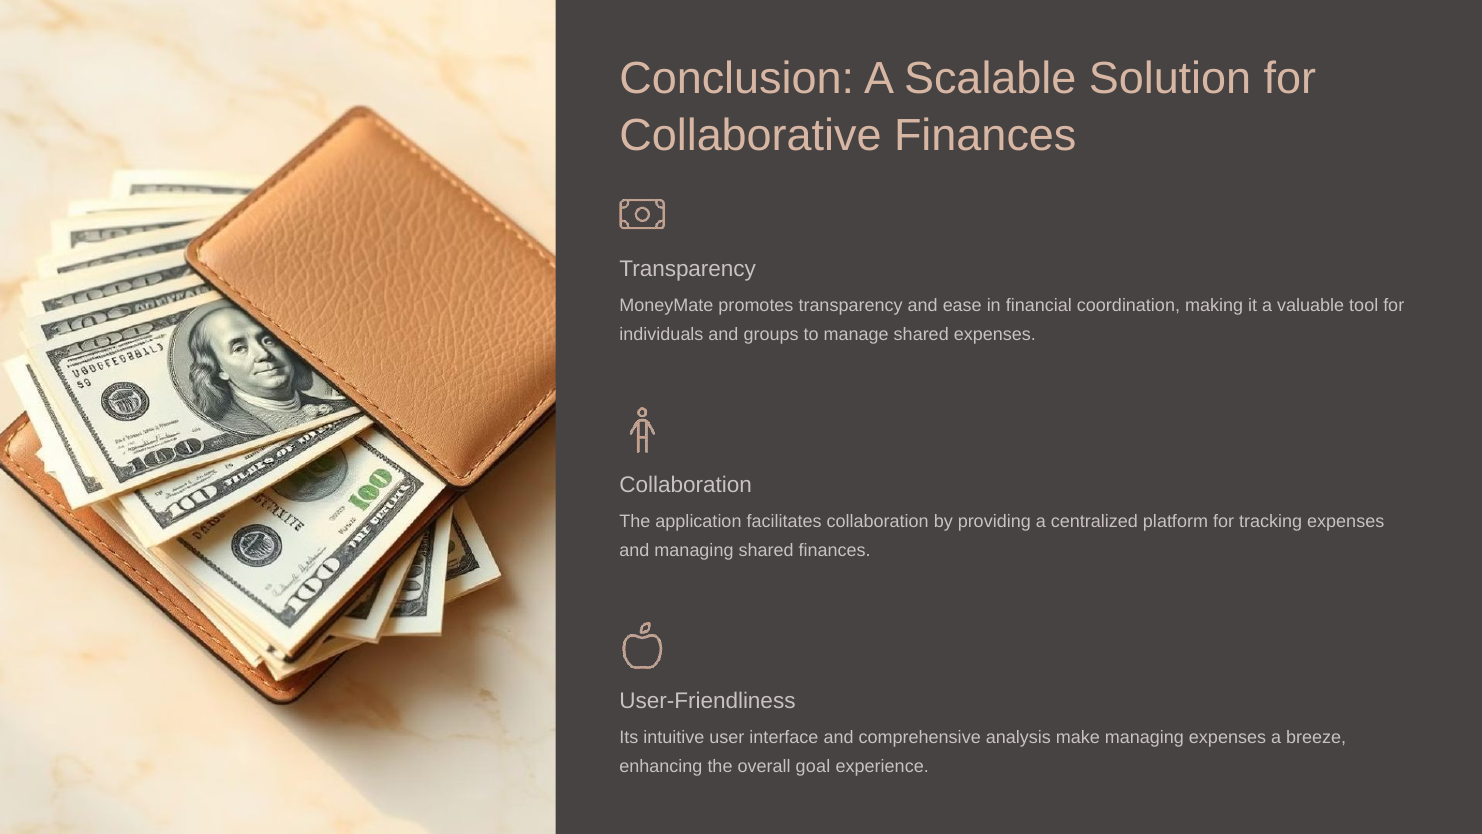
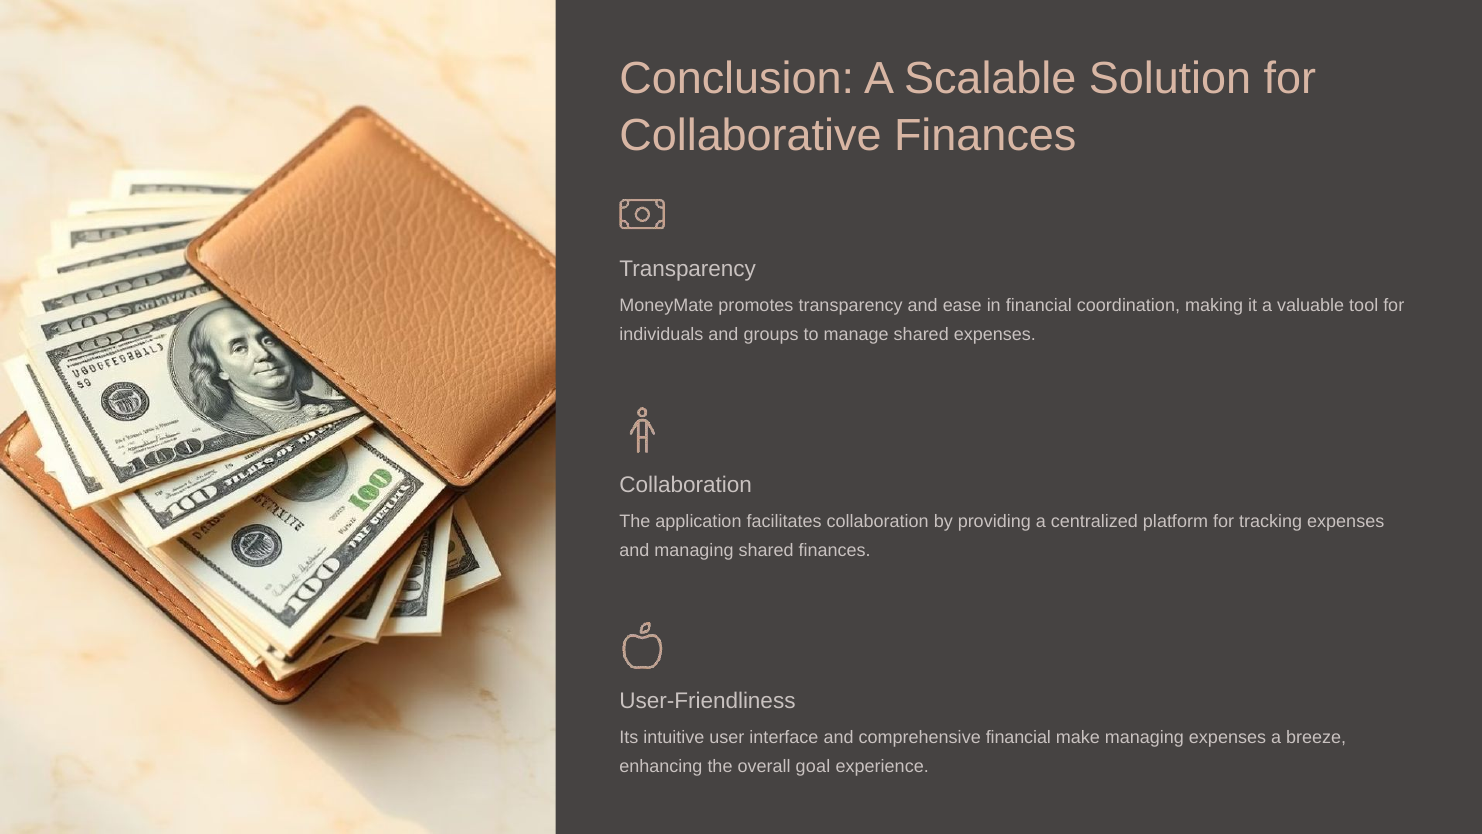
comprehensive analysis: analysis -> financial (1018, 737)
